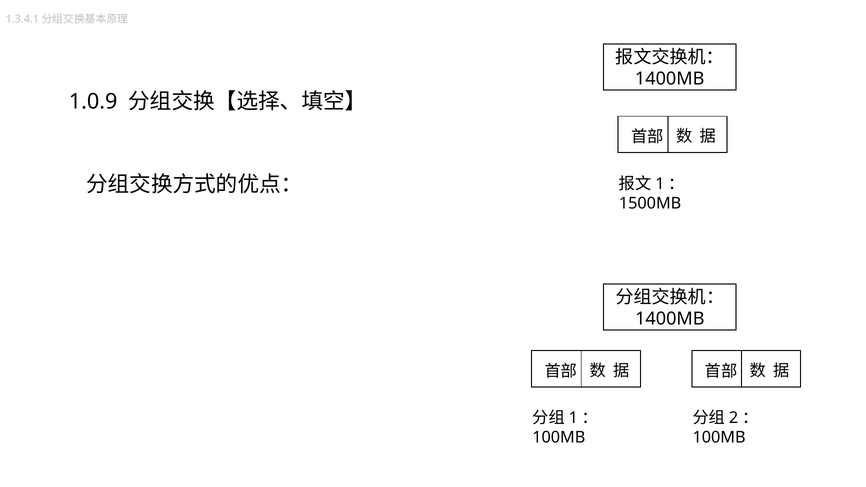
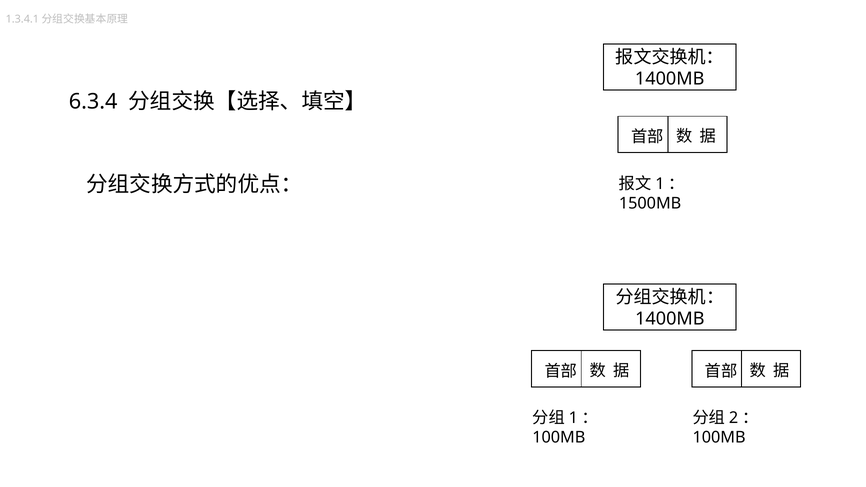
1.0.9: 1.0.9 -> 6.3.4 (93, 102)
